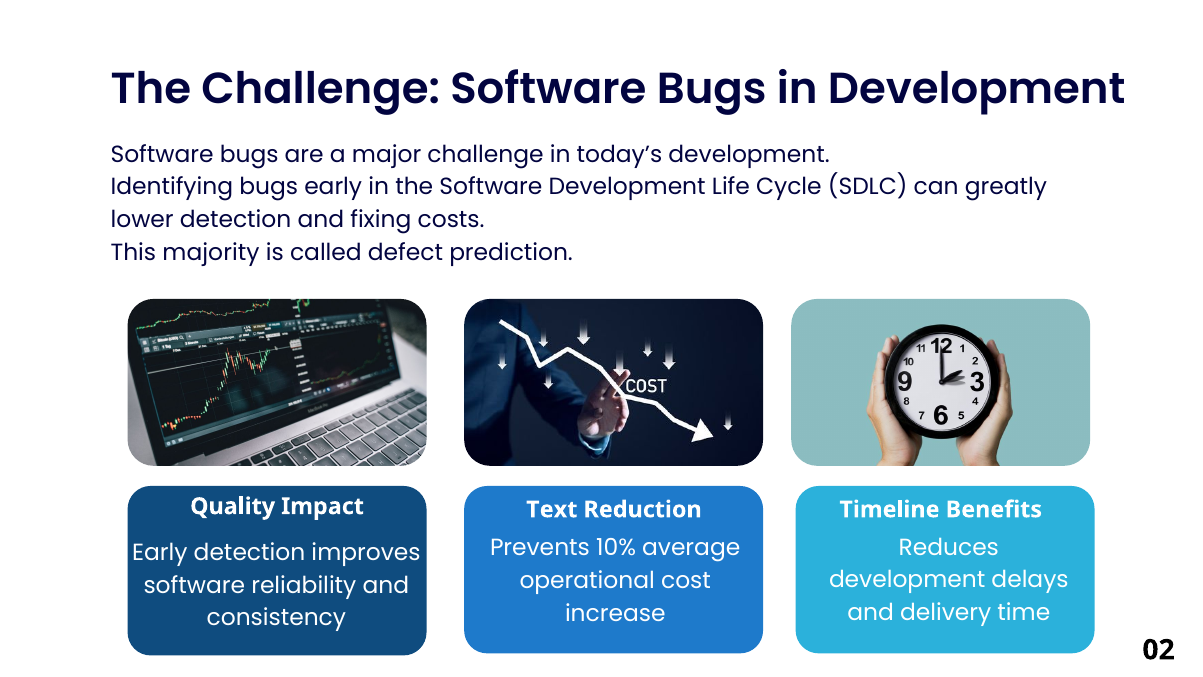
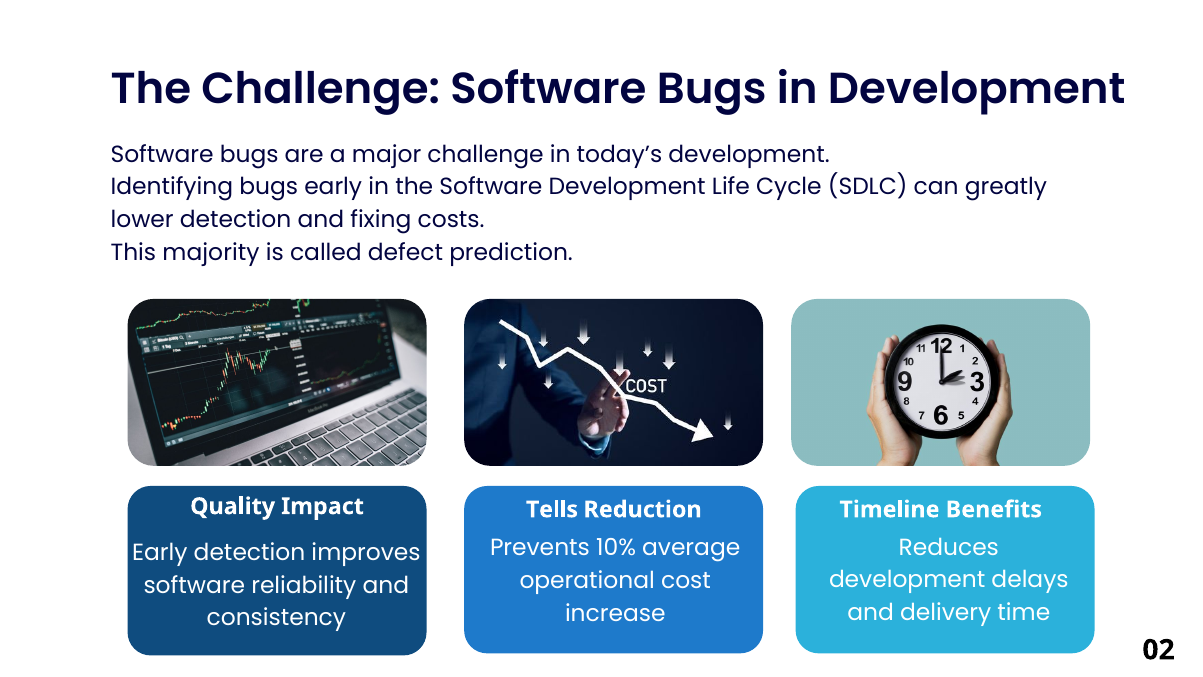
Text: Text -> Tells (552, 509)
